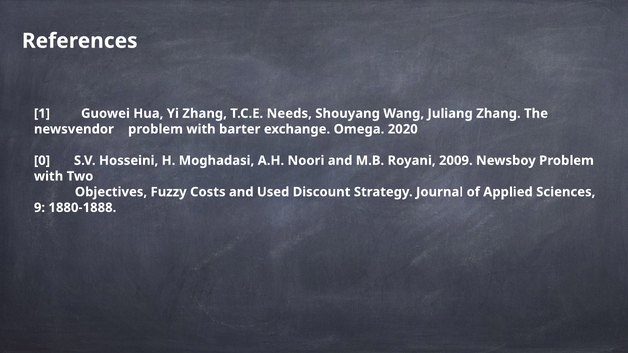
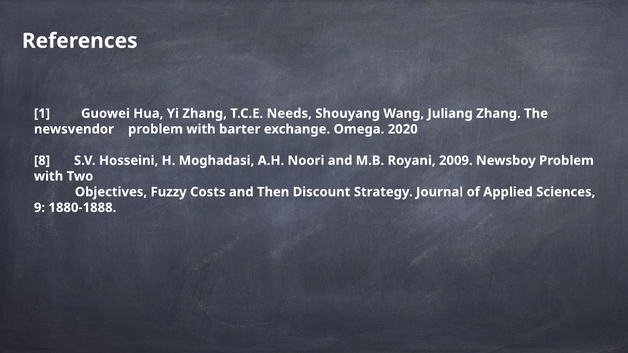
0: 0 -> 8 (42, 161)
Used: Used -> Then (273, 192)
